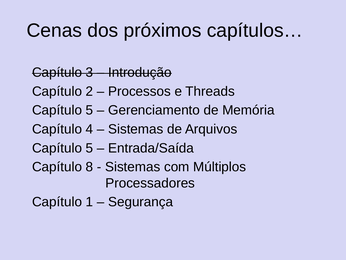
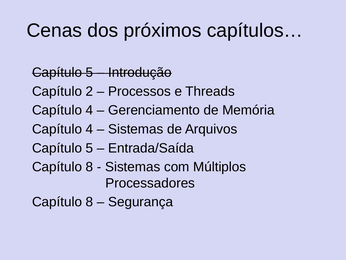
3: 3 -> 5 (89, 72)
5: 5 -> 4 (89, 110)
1: 1 -> 8 (89, 202)
